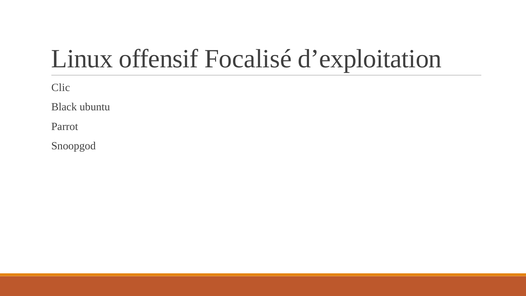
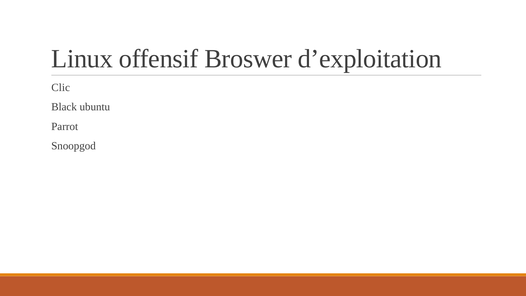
Focalisé: Focalisé -> Broswer (248, 59)
